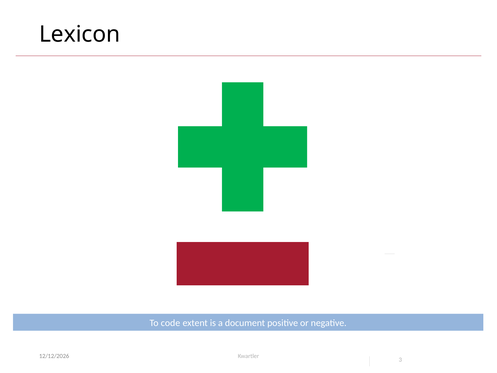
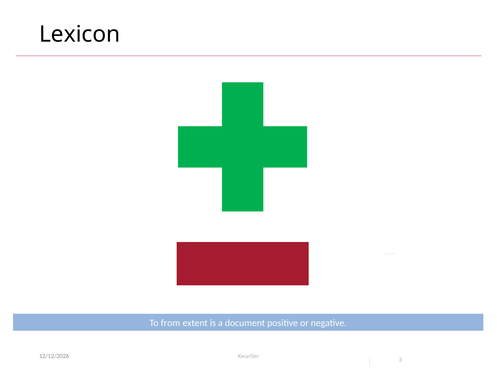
code: code -> from (170, 323)
